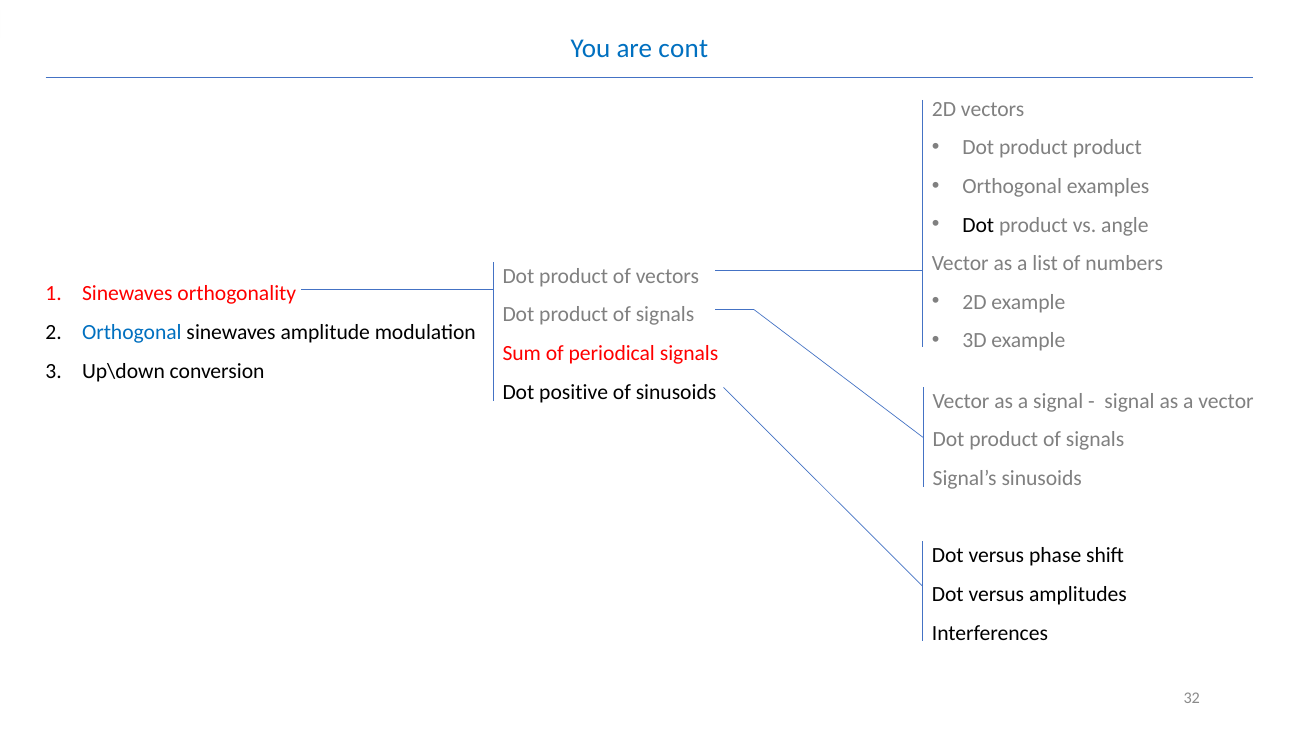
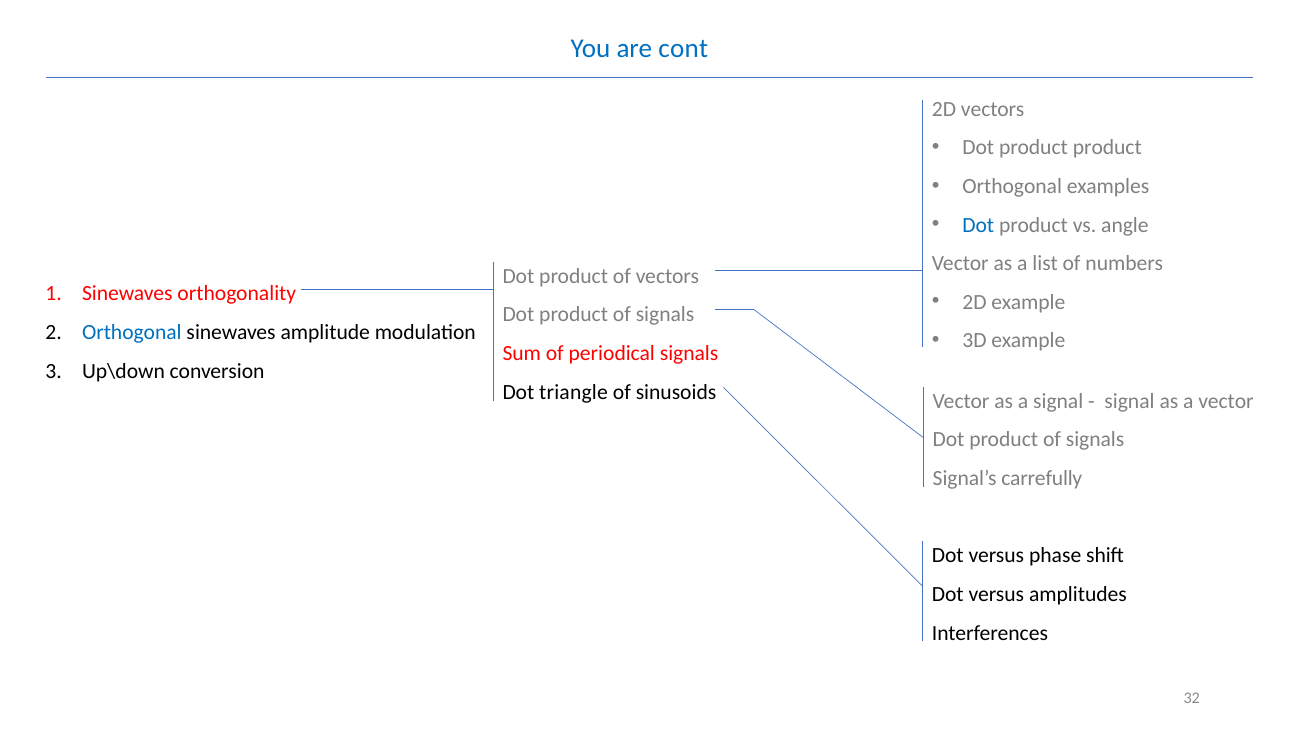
Dot colour: black -> blue (978, 225)
positive: positive -> triangle (574, 393)
Signal’s sinusoids: sinusoids -> carrefully (1042, 478)
